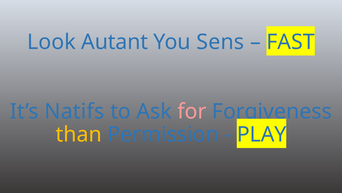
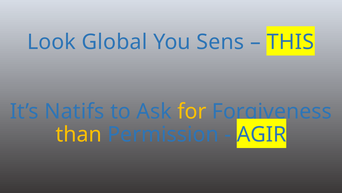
Autant: Autant -> Global (114, 42)
FAST: FAST -> THIS (290, 42)
for colour: pink -> yellow (192, 111)
PLAY: PLAY -> AGIR (262, 134)
